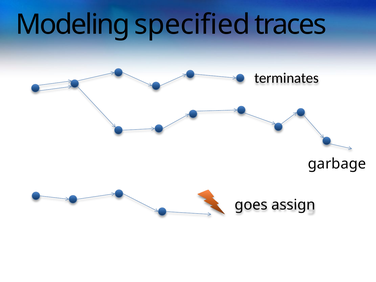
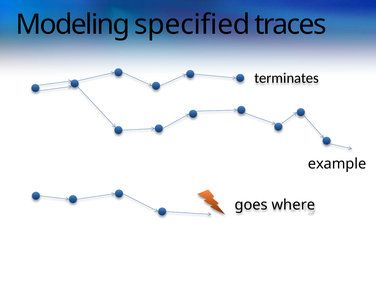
garbage: garbage -> example (337, 164)
assign: assign -> where (293, 205)
